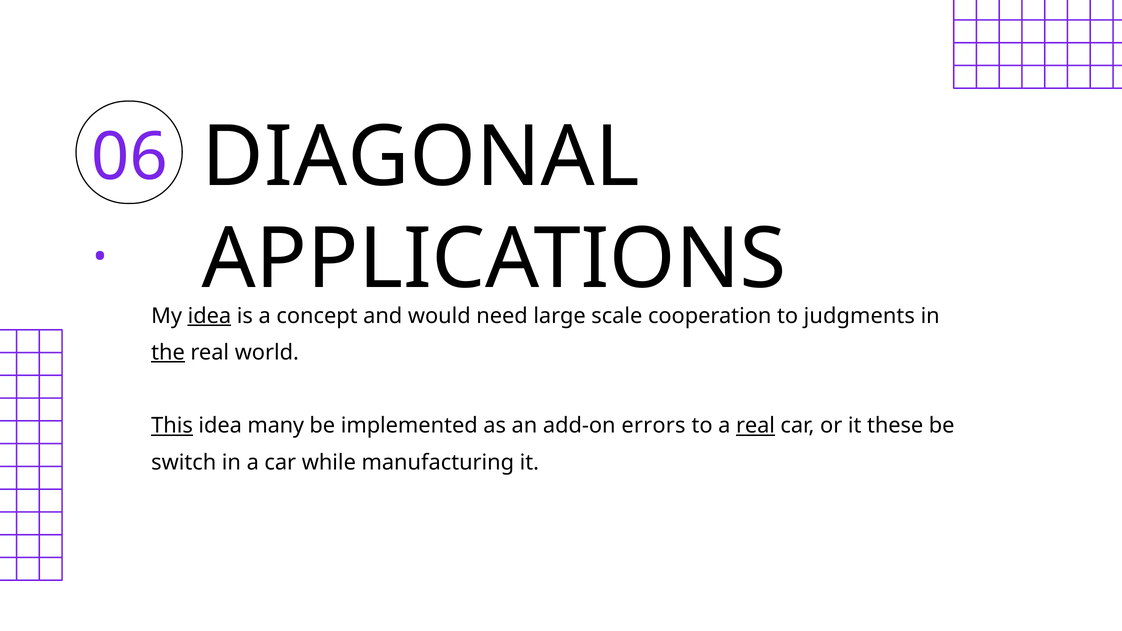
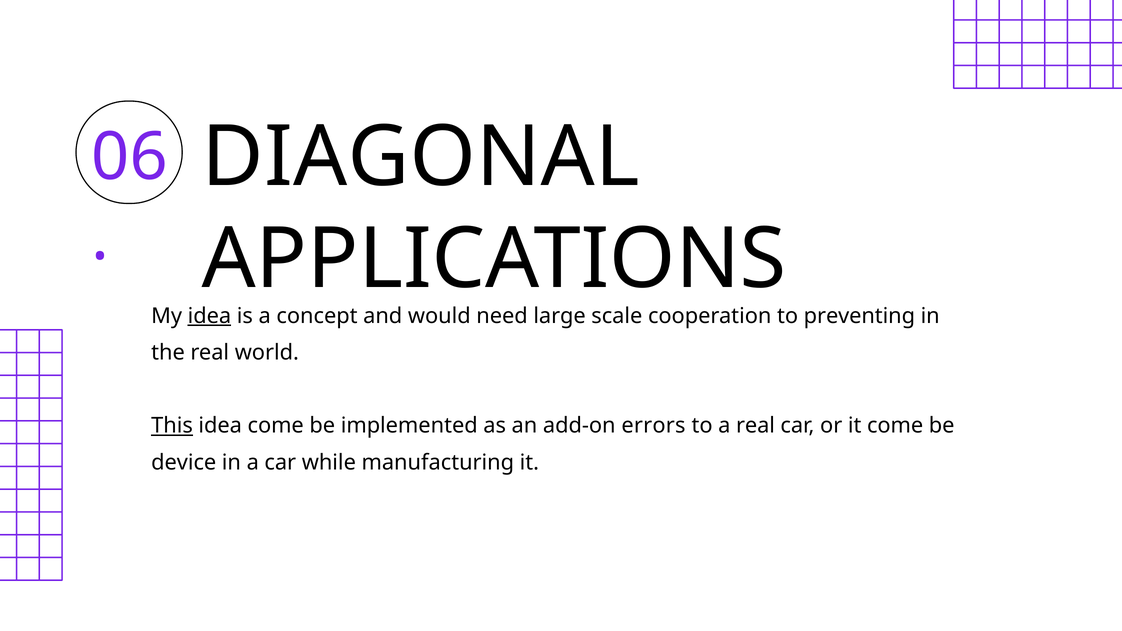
judgments: judgments -> preventing (859, 316)
the underline: present -> none (168, 353)
idea many: many -> come (276, 426)
real underline: present -> none (756, 426)
it these: these -> come (895, 426)
switch: switch -> device (184, 462)
